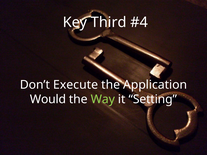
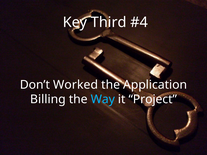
Execute: Execute -> Worked (76, 85)
Would: Would -> Billing (48, 99)
Way colour: light green -> light blue (103, 99)
Setting: Setting -> Project (153, 99)
